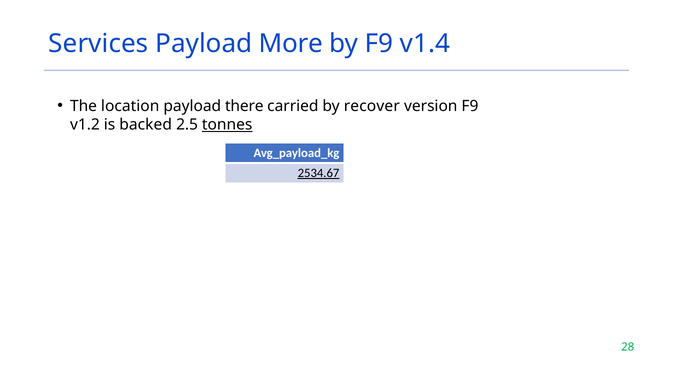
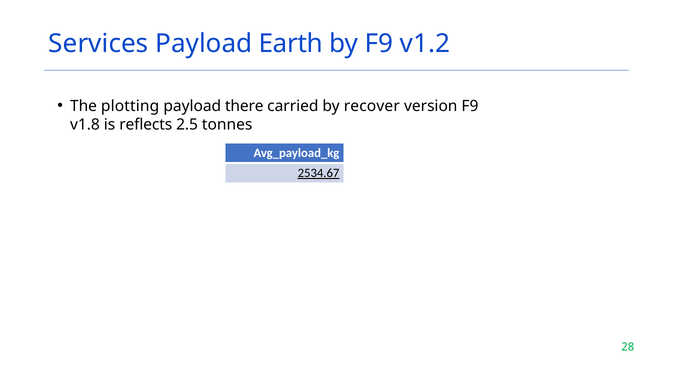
More: More -> Earth (291, 44)
v1.4: v1.4 -> v1.2 (425, 44)
location: location -> plotting (130, 106)
v1.2: v1.2 -> v1.8 (85, 125)
backed: backed -> reflects (146, 125)
tonnes underline: present -> none (227, 125)
